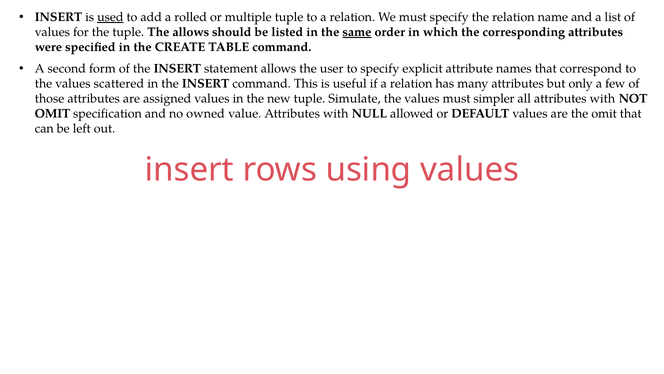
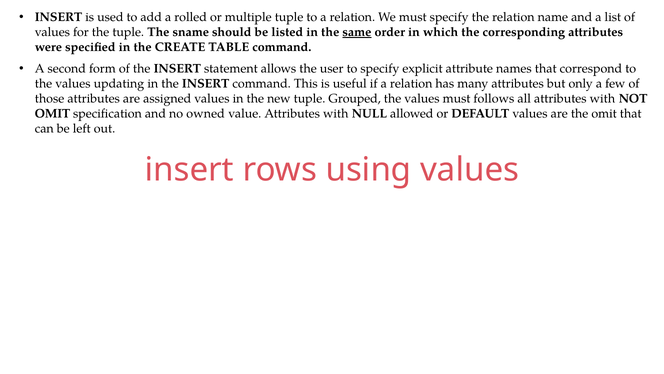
used underline: present -> none (110, 17)
The allows: allows -> sname (191, 32)
scattered: scattered -> updating (119, 84)
Simulate: Simulate -> Grouped (355, 98)
simpler: simpler -> follows (494, 98)
